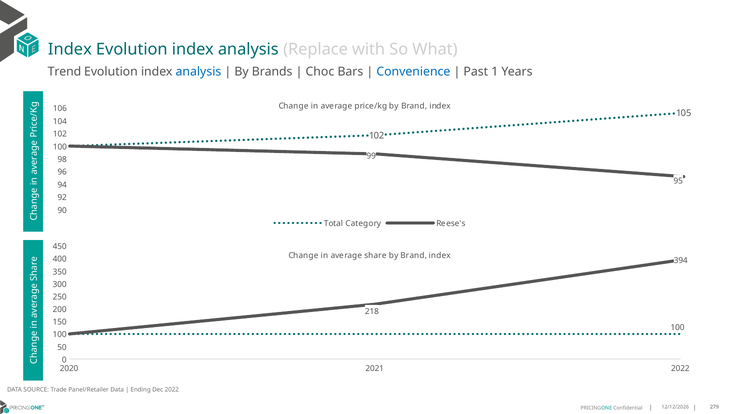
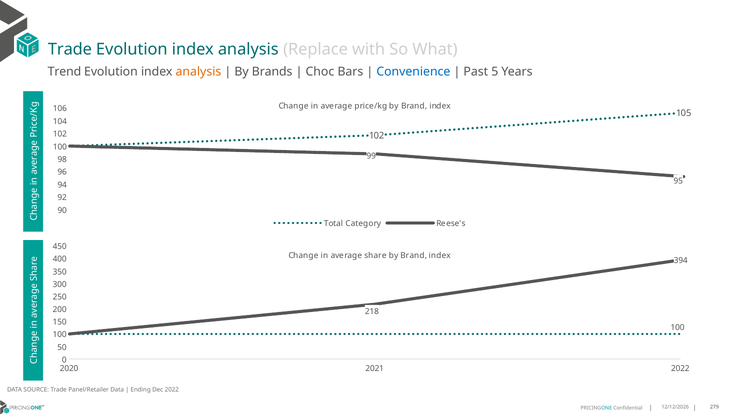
Index: Index -> Trade (70, 50)
analysis colour: blue -> orange (198, 72)
1: 1 -> 5 (495, 72)
